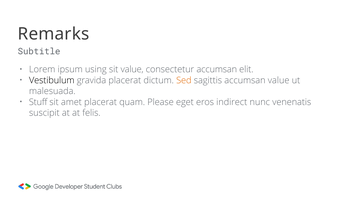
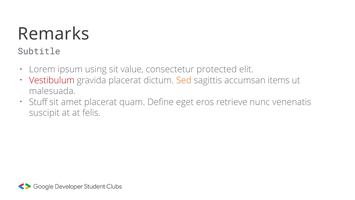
consectetur accumsan: accumsan -> protected (217, 69)
Vestibulum colour: black -> red (52, 80)
accumsan value: value -> items (279, 80)
Please: Please -> Define (161, 102)
indirect: indirect -> retrieve (232, 102)
